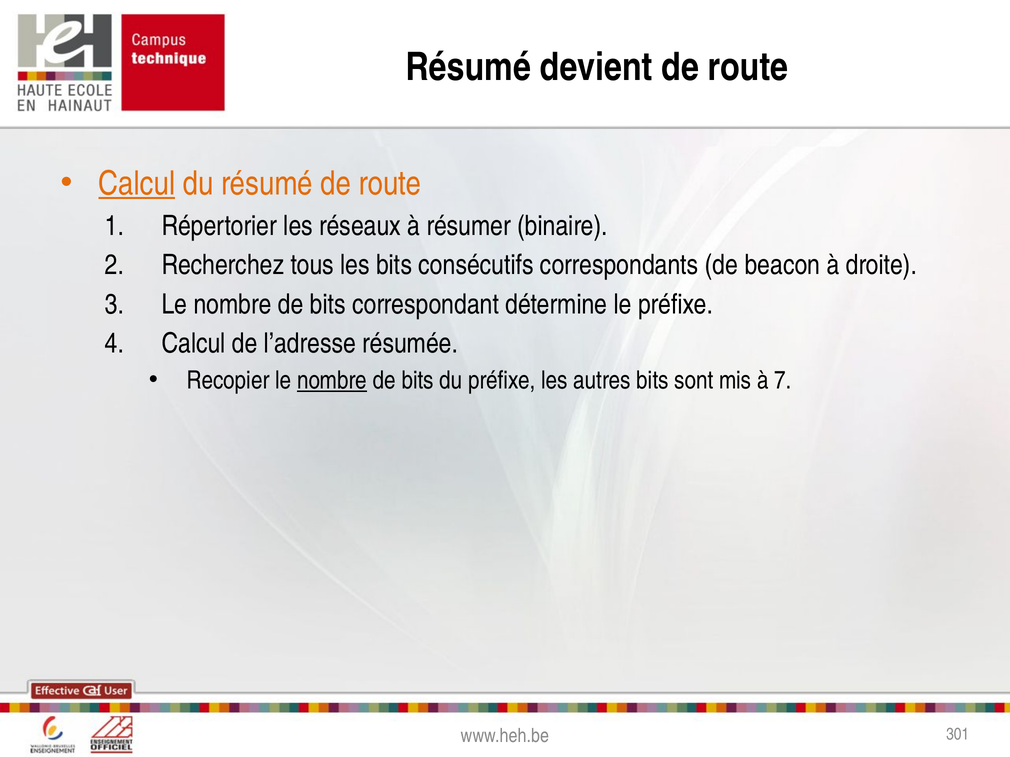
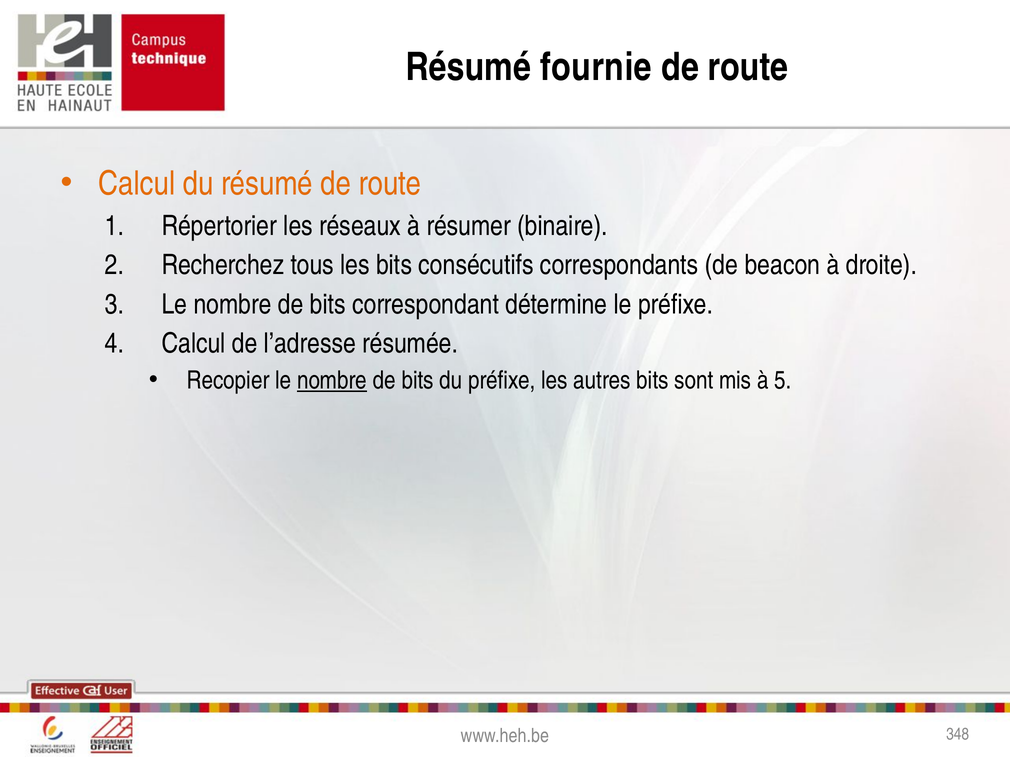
devient: devient -> fournie (596, 67)
Calcul underline: present -> none (137, 184)
7: 7 -> 5 (783, 381)
301: 301 -> 348 (958, 735)
